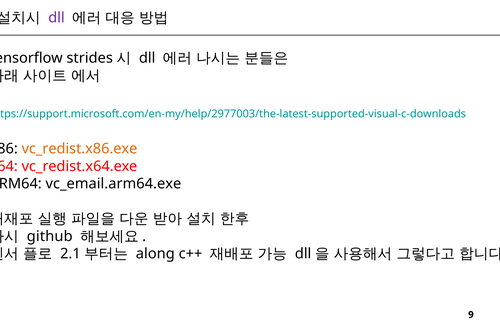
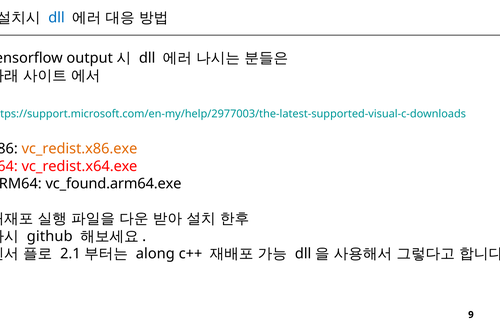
dll colour: purple -> blue (56, 18)
strides: strides -> output (90, 58)
vc_email.arm64.exe: vc_email.arm64.exe -> vc_found.arm64.exe (114, 184)
